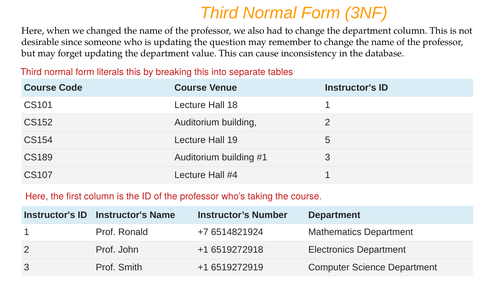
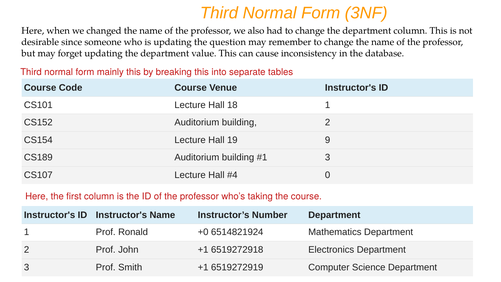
literals: literals -> mainly (110, 72)
5: 5 -> 9 (328, 140)
1: 1 -> 0 (328, 175)
+7: +7 -> +0 (203, 232)
